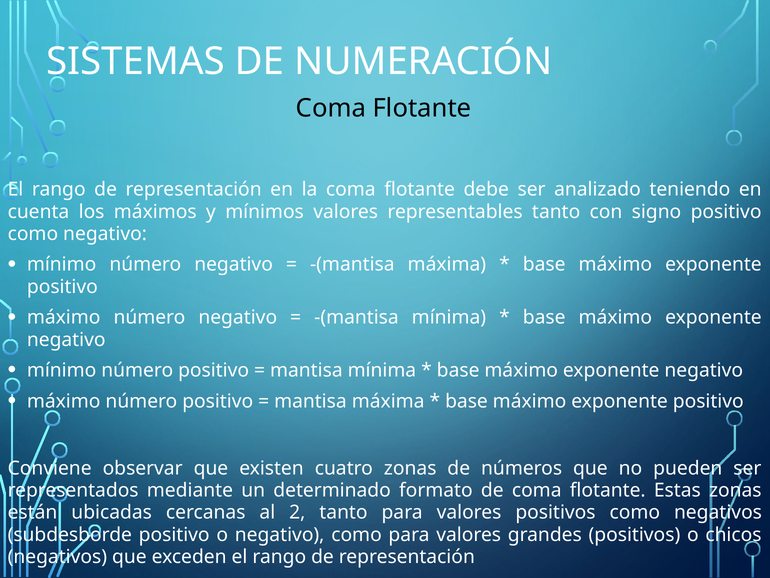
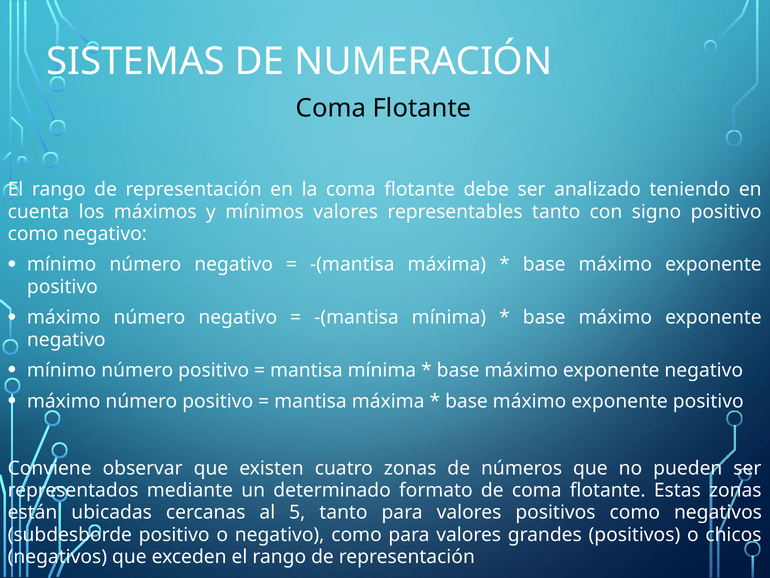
2: 2 -> 5 (297, 512)
